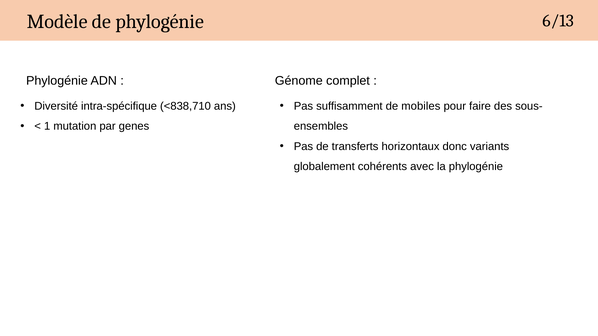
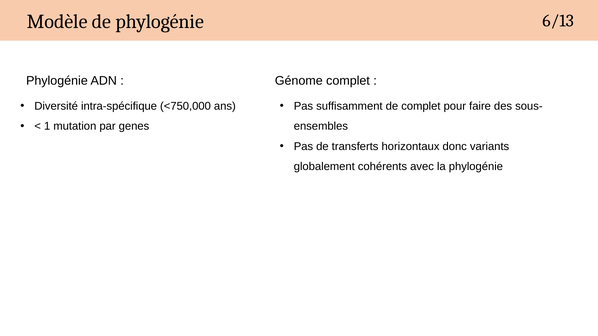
<838,710: <838,710 -> <750,000 (185, 106)
de mobiles: mobiles -> complet (421, 106)
